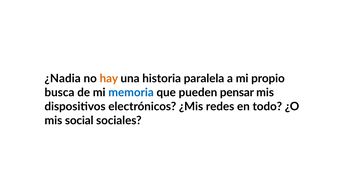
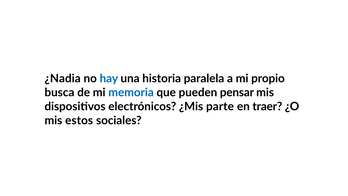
hay colour: orange -> blue (109, 79)
redes: redes -> parte (220, 106)
todo: todo -> traer (267, 106)
social: social -> estos (79, 120)
